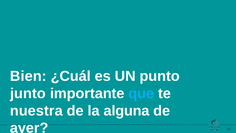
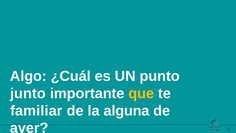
Bien: Bien -> Algo (28, 76)
que colour: light blue -> yellow (141, 93)
nuestra: nuestra -> familiar (36, 111)
